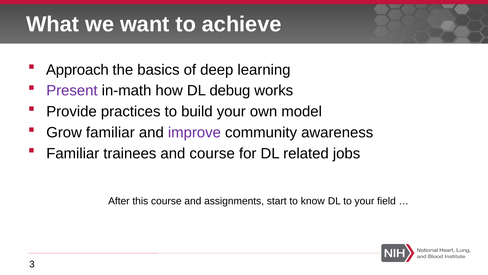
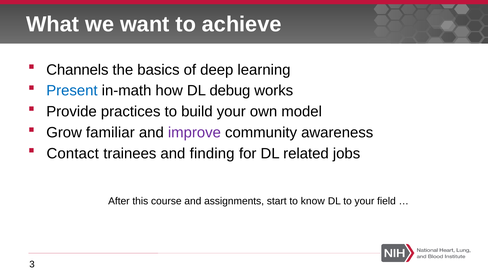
Approach: Approach -> Channels (77, 70)
Present colour: purple -> blue (72, 91)
Familiar: Familiar -> Contact (73, 153)
and course: course -> finding (212, 153)
